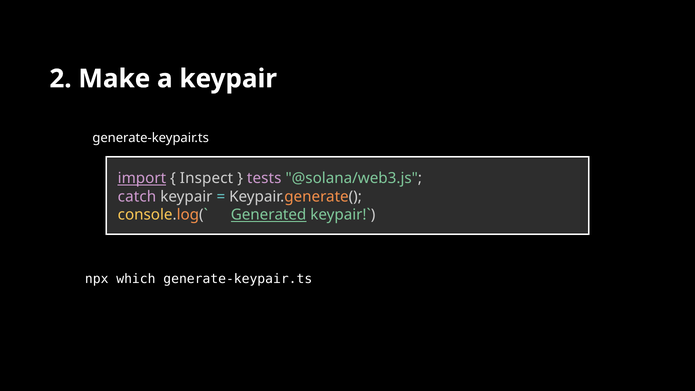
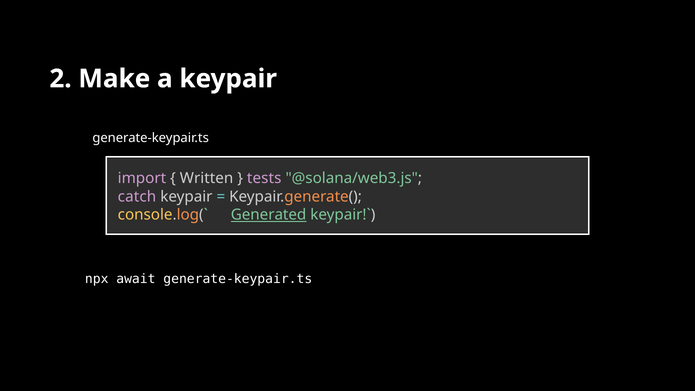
import underline: present -> none (142, 178)
Inspect: Inspect -> Written (207, 178)
which: which -> await (136, 279)
